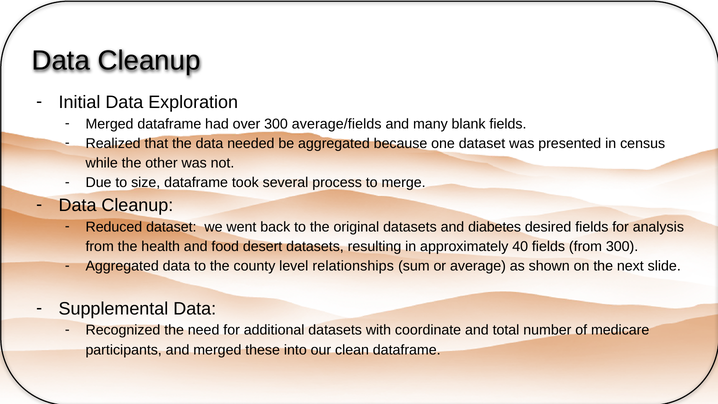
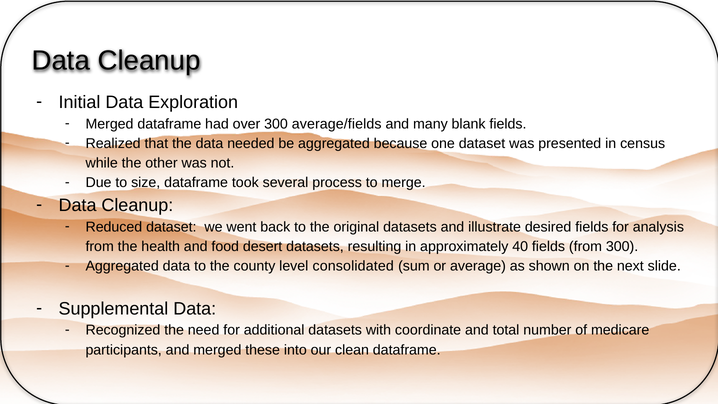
diabetes: diabetes -> illustrate (495, 227)
relationships: relationships -> consolidated (353, 266)
